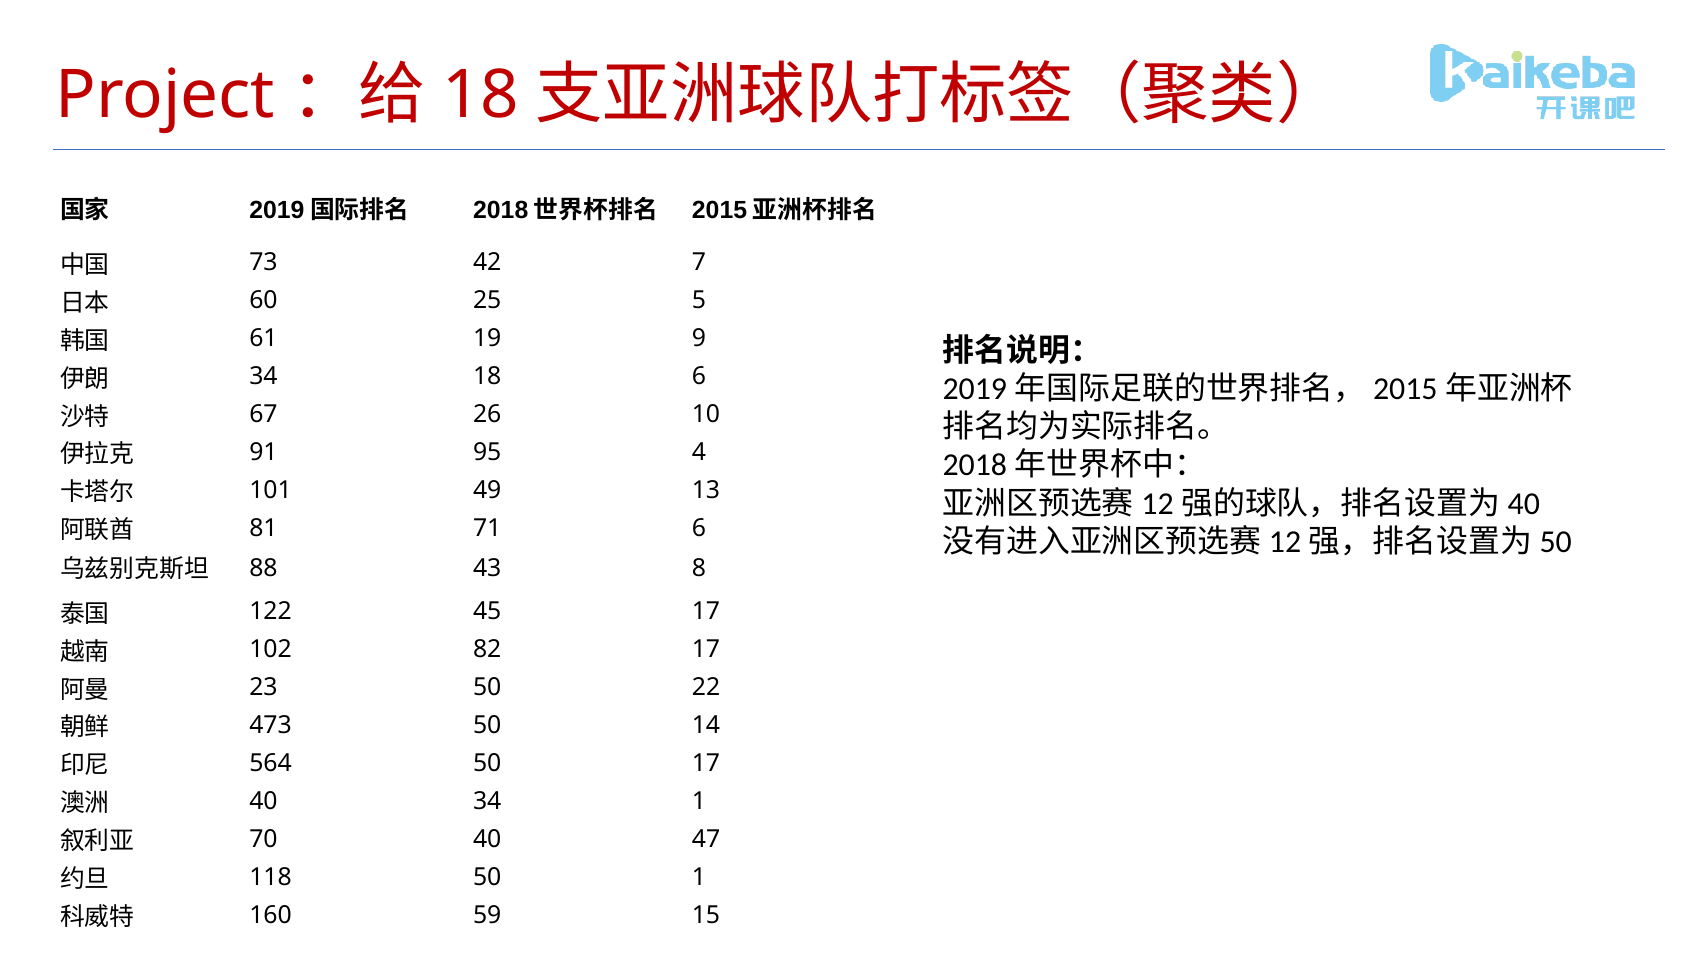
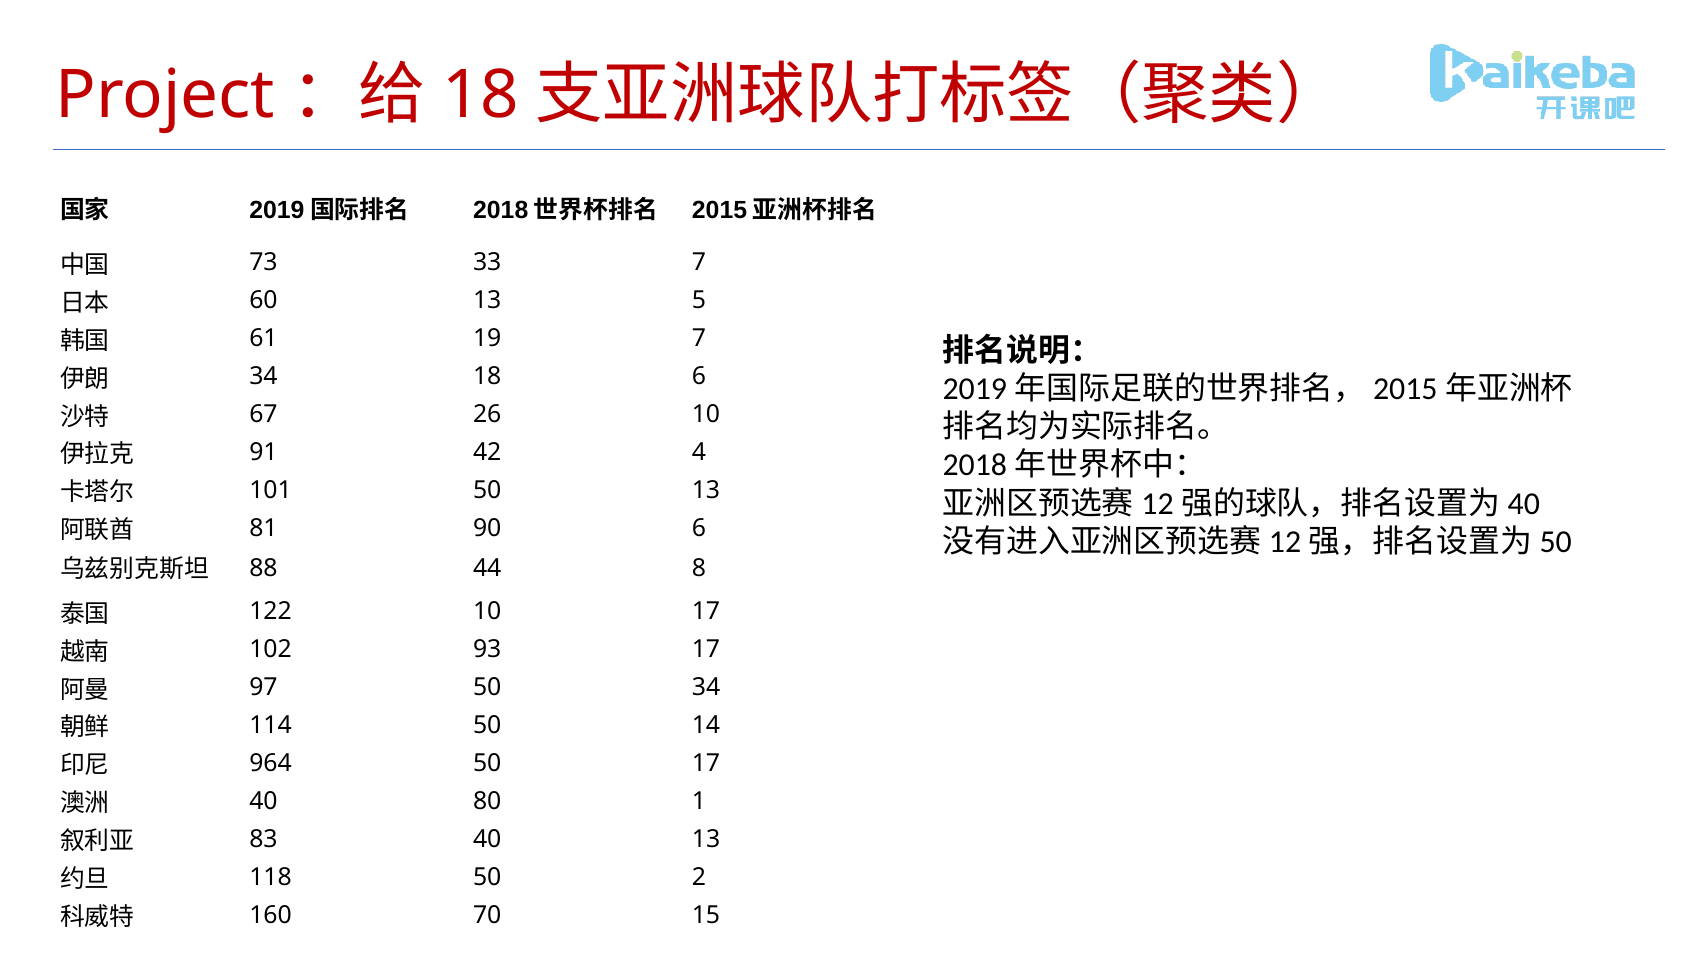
42: 42 -> 33 (487, 263)
60 25: 25 -> 13 (487, 301)
19 9: 9 -> 7 (699, 339)
95: 95 -> 42 (487, 453)
101 49: 49 -> 50 (487, 490)
71: 71 -> 90 (487, 528)
43: 43 -> 44 (487, 568)
122 45: 45 -> 10 (487, 612)
82: 82 -> 93 (487, 650)
23: 23 -> 97 (263, 688)
50 22: 22 -> 34 (706, 688)
473: 473 -> 114 (271, 726)
564: 564 -> 964 (271, 764)
40 34: 34 -> 80 (487, 801)
70: 70 -> 83 (263, 839)
40 47: 47 -> 13 (706, 839)
50 1: 1 -> 2 (699, 877)
59: 59 -> 70 (487, 915)
